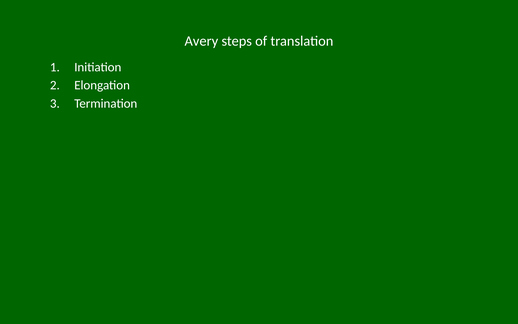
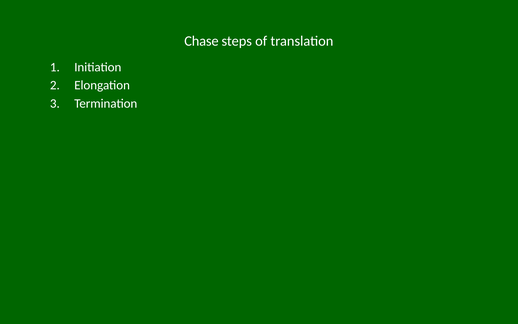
Avery: Avery -> Chase (201, 41)
